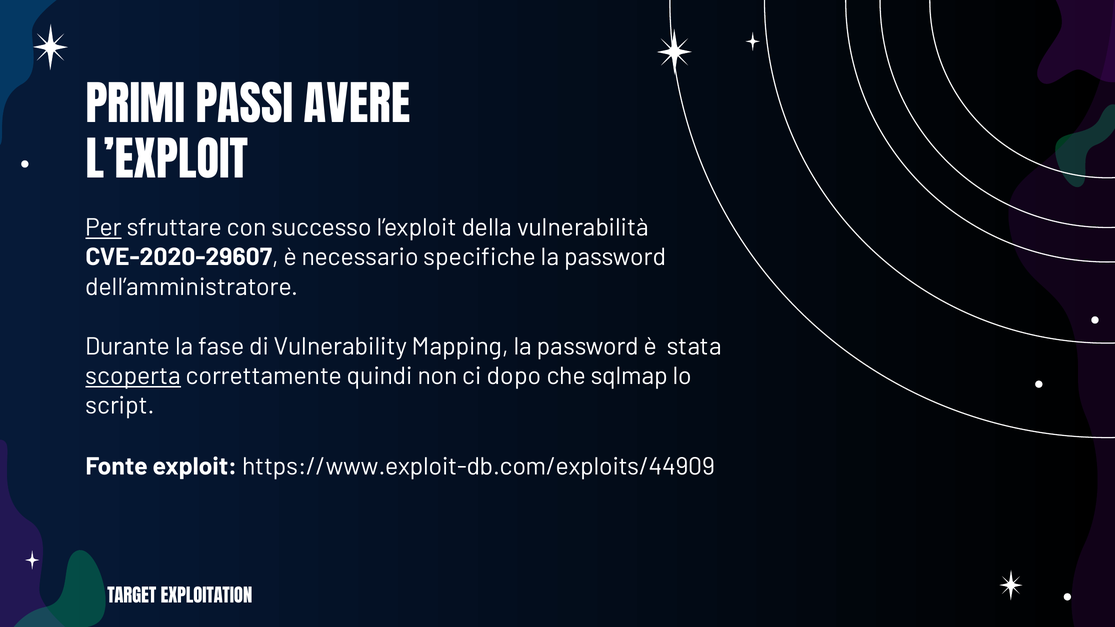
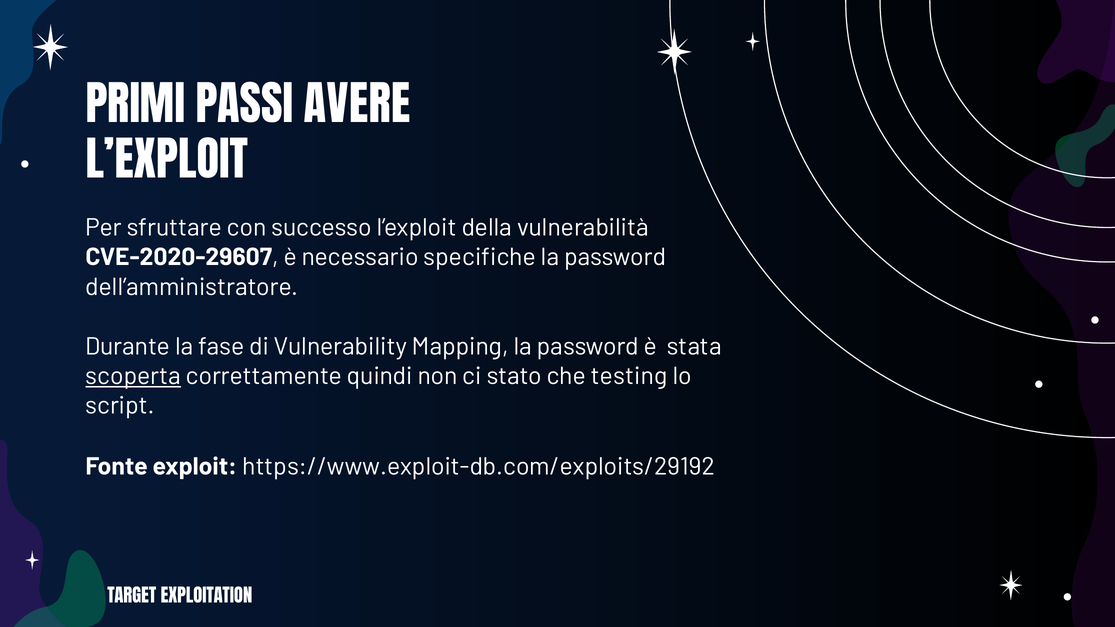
Per underline: present -> none (104, 228)
dopo: dopo -> stato (514, 376)
sqlmap: sqlmap -> testing (629, 376)
https://www.exploit-db.com/exploits/44909: https://www.exploit-db.com/exploits/44909 -> https://www.exploit-db.com/exploits/29192 (479, 467)
